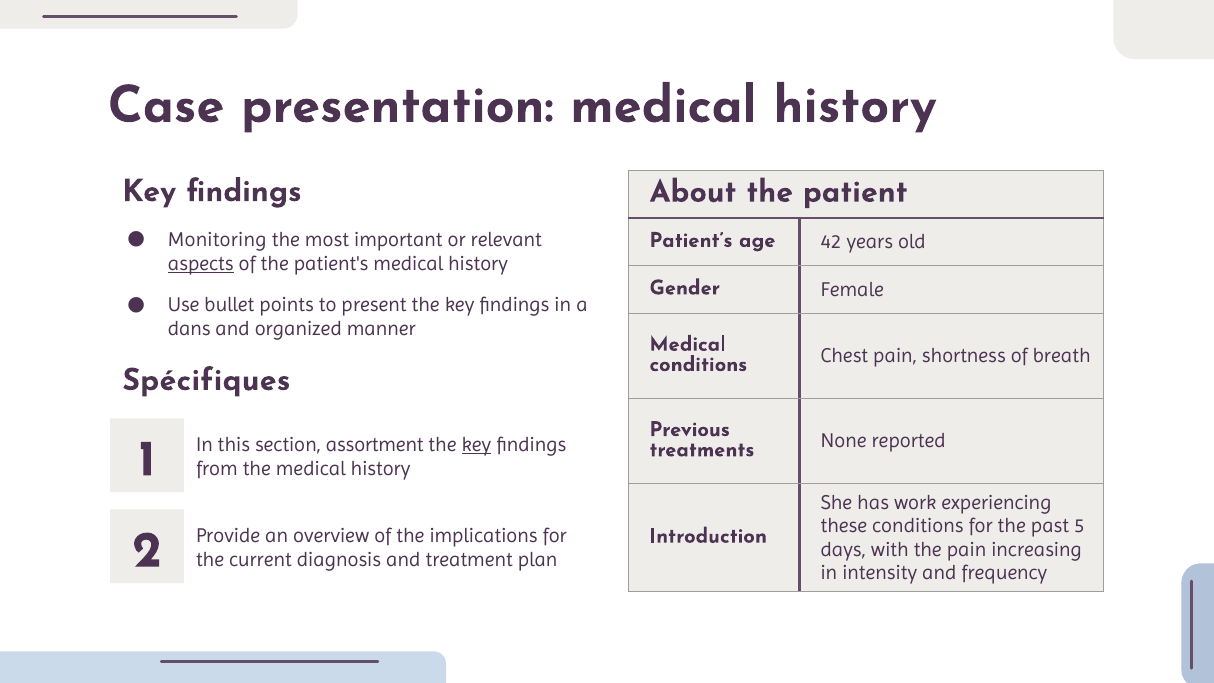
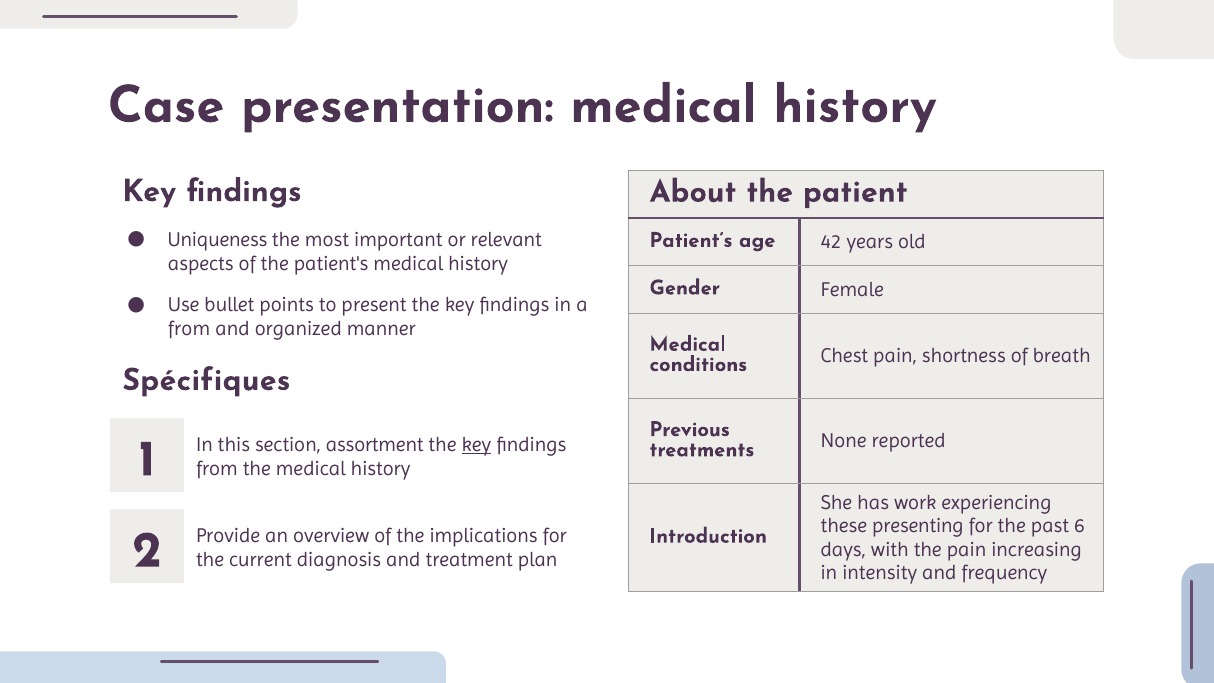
Monitoring: Monitoring -> Uniqueness (217, 239)
aspects underline: present -> none (201, 264)
dans: dans -> from (189, 329)
these conditions: conditions -> presenting (918, 526)
5: 5 -> 6 (1079, 526)
